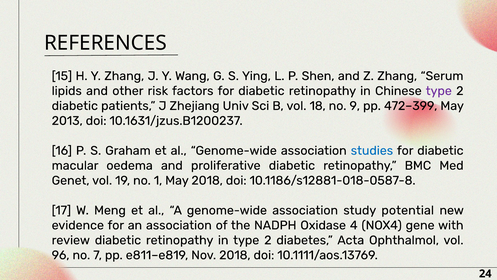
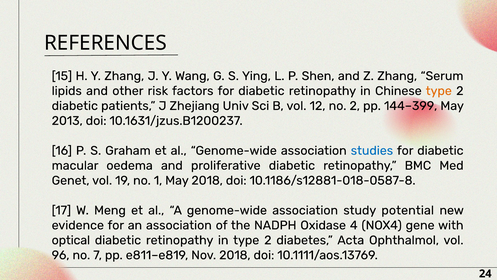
type colour: purple -> orange (439, 91)
18: 18 -> 12 (318, 106)
no 9: 9 -> 2 (355, 106)
472–399: 472–399 -> 144–399 (411, 106)
review: review -> optical (71, 240)
